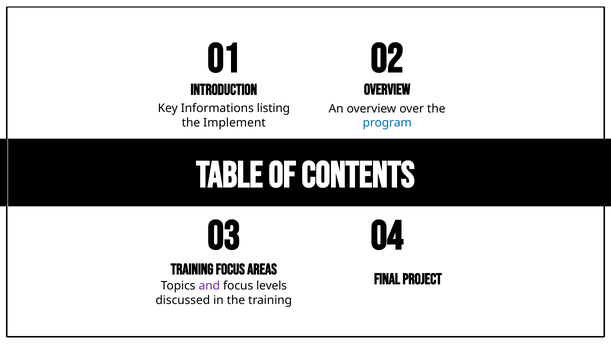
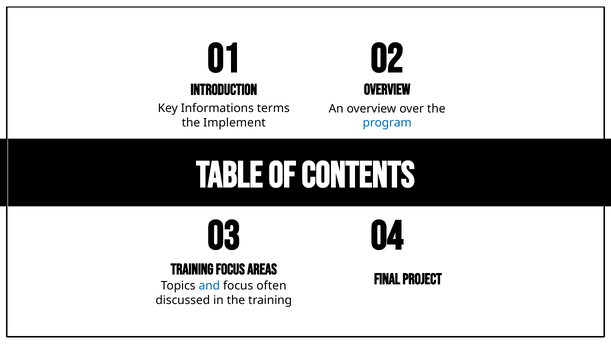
listing: listing -> terms (273, 108)
and colour: purple -> blue (209, 286)
levels: levels -> often (271, 286)
